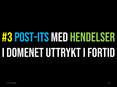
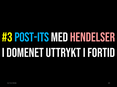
HENDELSER colour: light green -> pink (93, 38)
